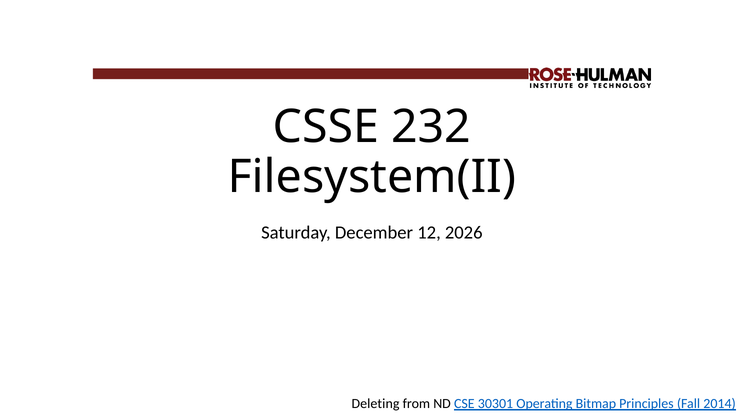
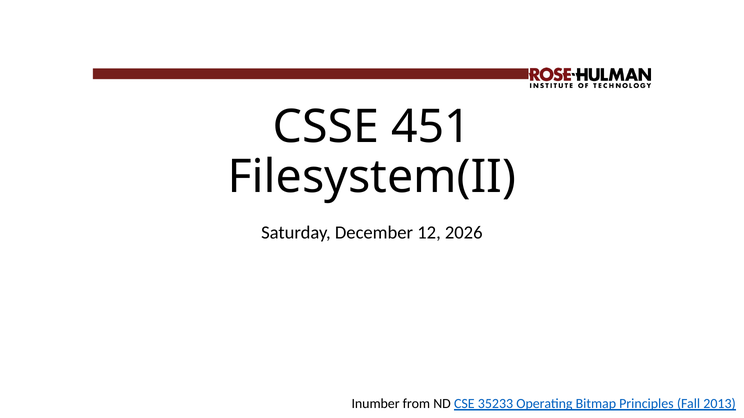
232: 232 -> 451 (431, 127)
Deleting: Deleting -> Inumber (376, 404)
30301: 30301 -> 35233 (496, 404)
2014: 2014 -> 2013 (720, 404)
